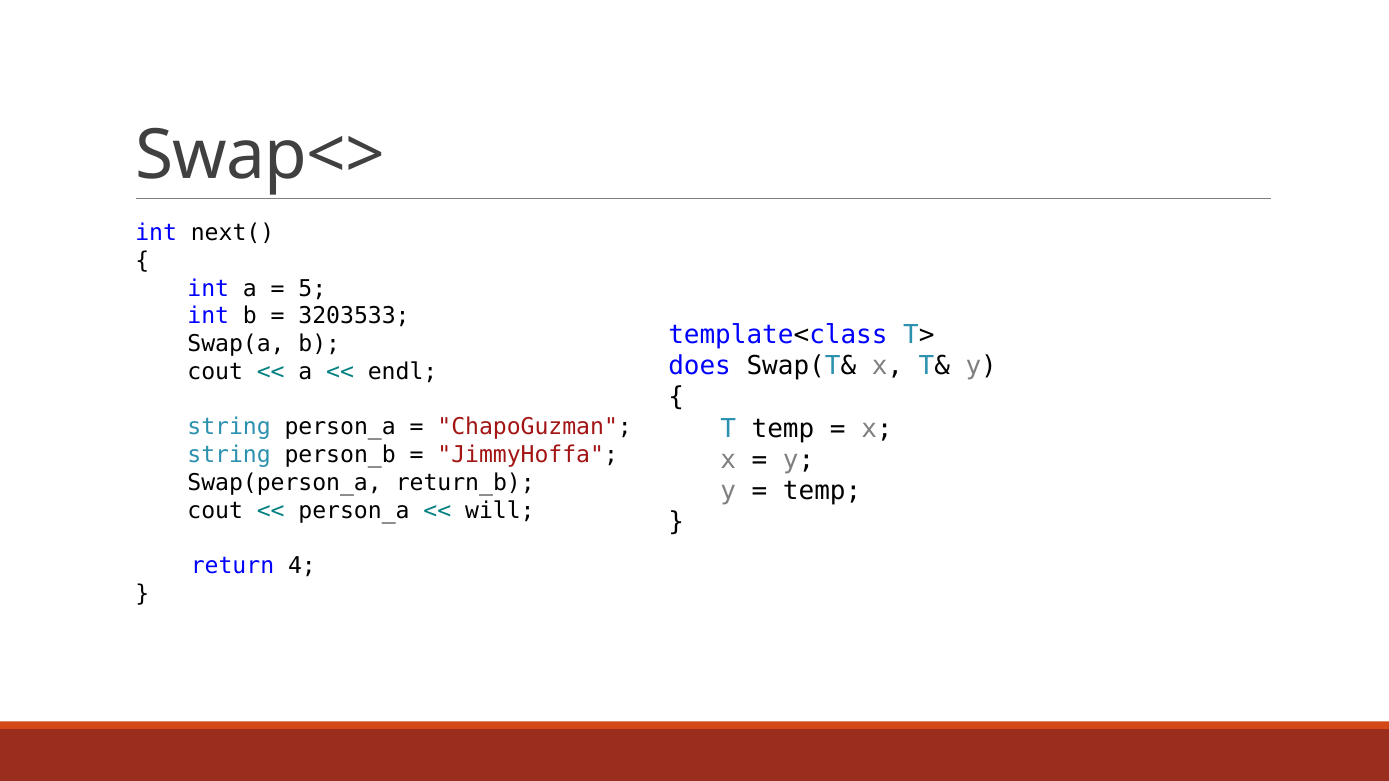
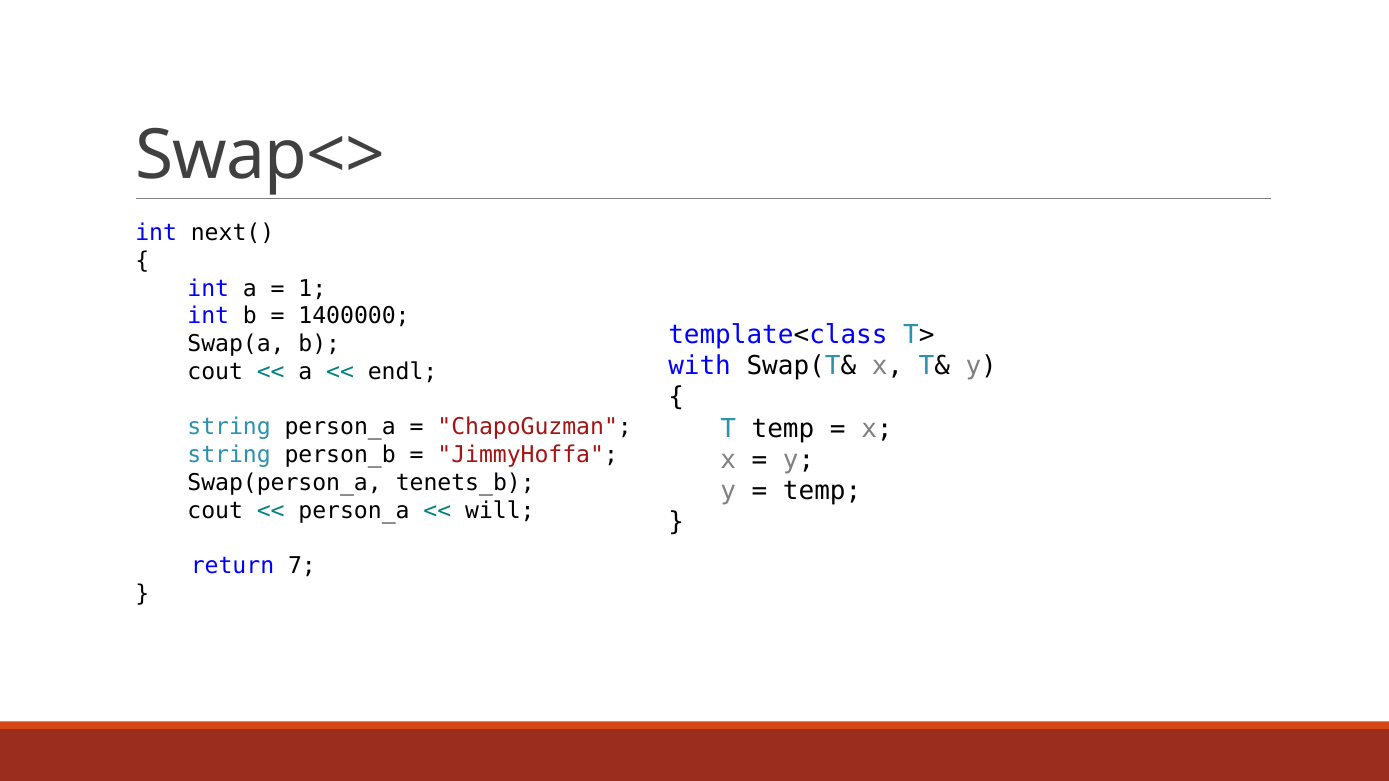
5: 5 -> 1 (312, 289)
3203533: 3203533 -> 1400000 (354, 316)
does: does -> with (700, 366)
return_b: return_b -> tenets_b (465, 483)
4: 4 -> 7 (302, 566)
